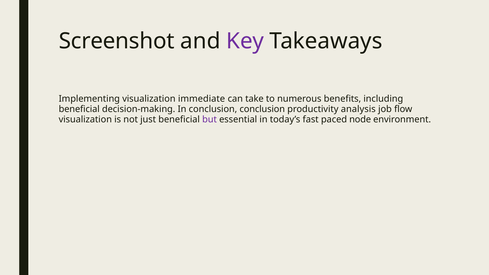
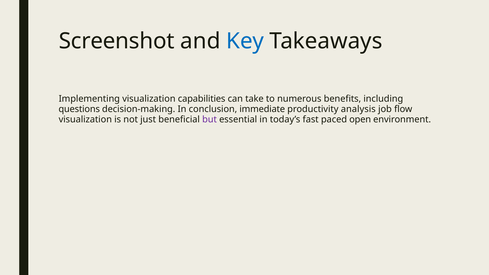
Key colour: purple -> blue (245, 41)
immediate: immediate -> capabilities (202, 99)
beneficial: beneficial -> questions (79, 109)
conclusion conclusion: conclusion -> immediate (262, 109)
node: node -> open (360, 119)
